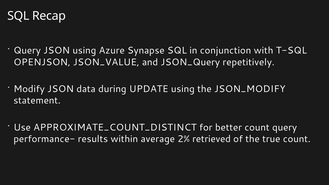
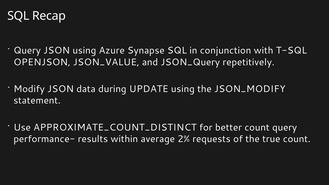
retrieved: retrieved -> requests (211, 139)
